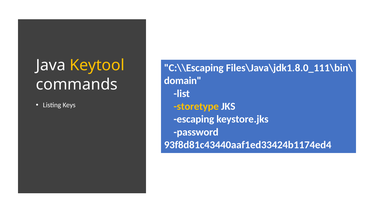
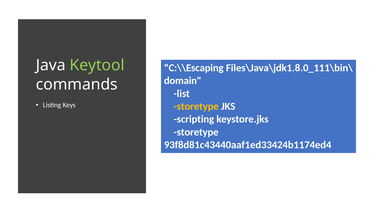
Keytool colour: yellow -> light green (97, 65)
escaping: escaping -> scripting (194, 119)
password: password -> storetype (196, 132)
